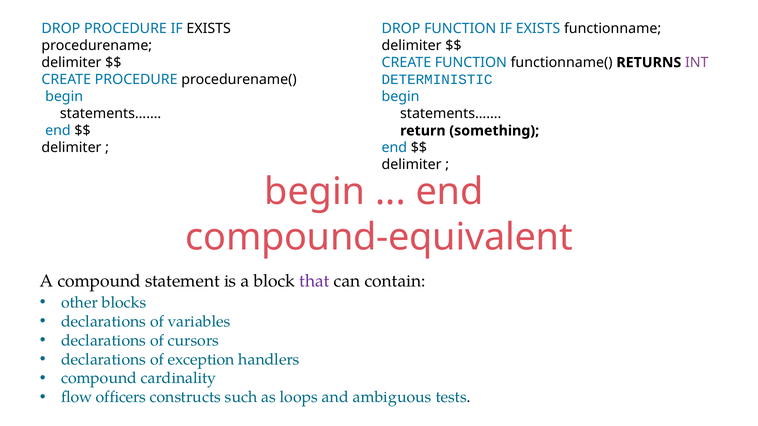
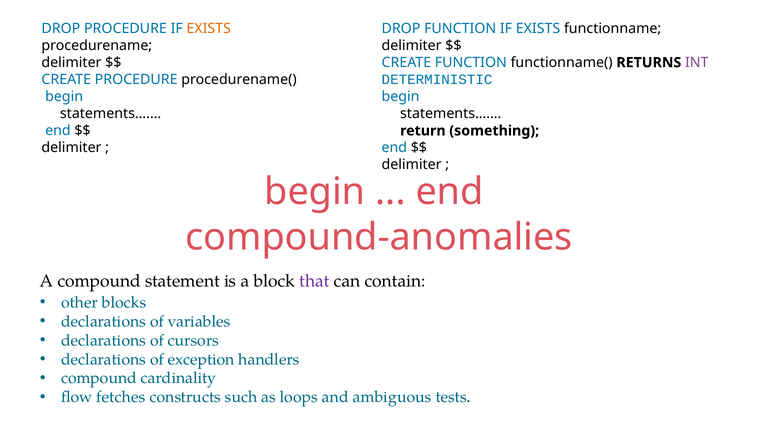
EXISTS colour: black -> orange (209, 29)
compound-equivalent: compound-equivalent -> compound-anomalies (379, 238)
officers: officers -> fetches (121, 398)
